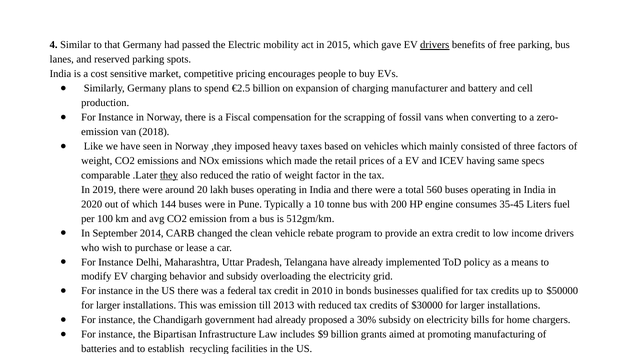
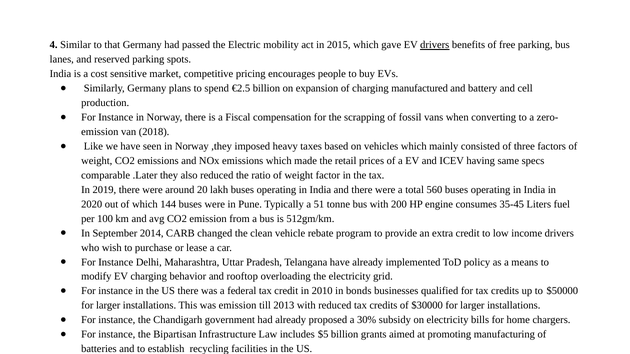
manufacturer: manufacturer -> manufactured (420, 89)
they underline: present -> none (169, 175)
10: 10 -> 51 (319, 204)
and subsidy: subsidy -> rooftop (242, 277)
$9: $9 -> $5 (323, 335)
